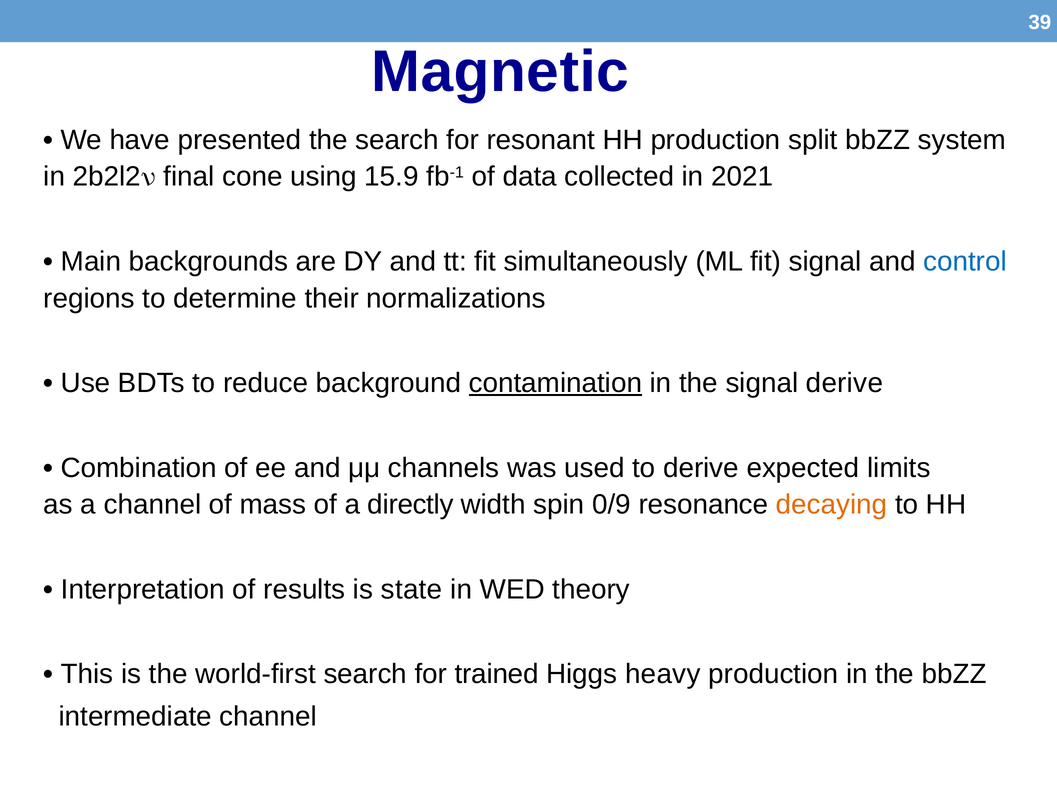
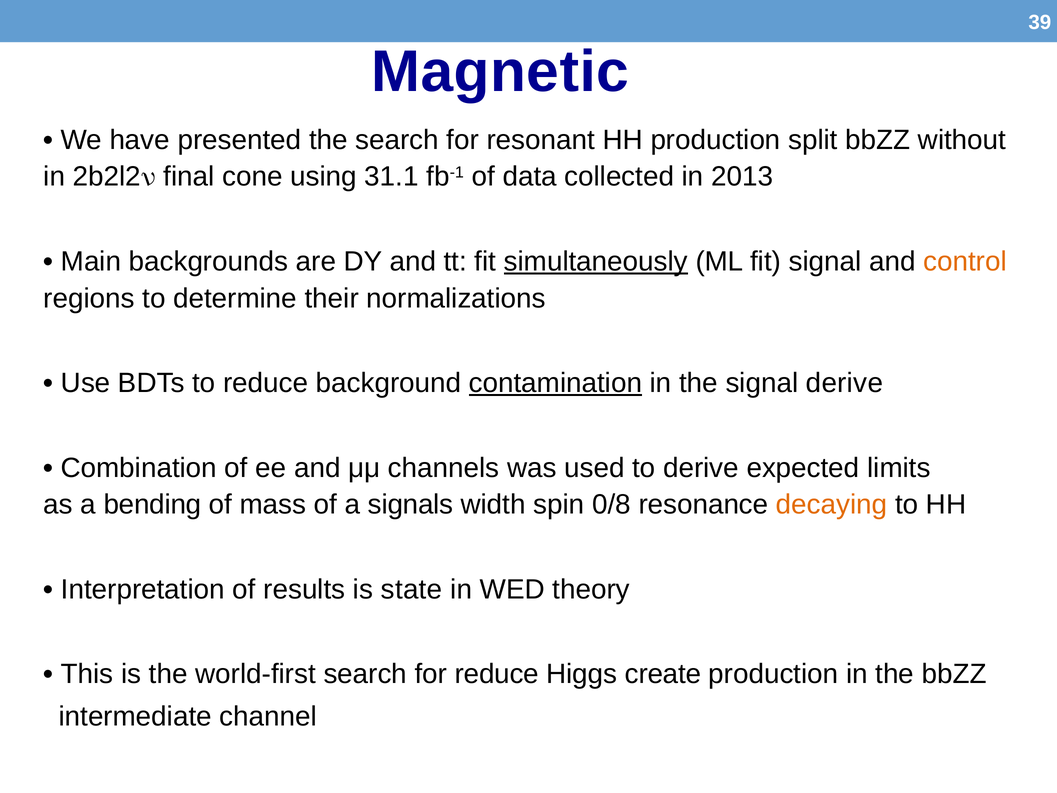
system: system -> without (962, 140)
15.9: 15.9 -> 31.1 (392, 177)
2021: 2021 -> 2013 (742, 177)
simultaneously underline: none -> present (596, 261)
control colour: blue -> orange (965, 261)
a channel: channel -> bending (153, 504)
directly: directly -> signals (411, 504)
0/9: 0/9 -> 0/8 (611, 504)
for trained: trained -> reduce (497, 674)
heavy: heavy -> create (663, 674)
